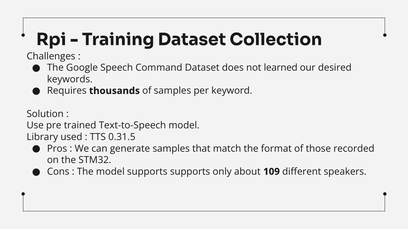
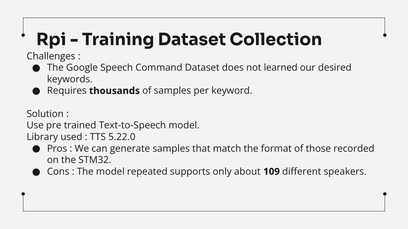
0.31.5: 0.31.5 -> 5.22.0 (122, 137)
model supports: supports -> repeated (147, 172)
